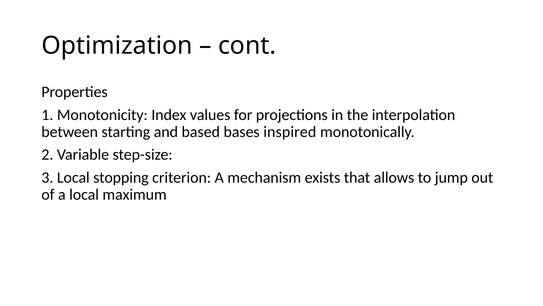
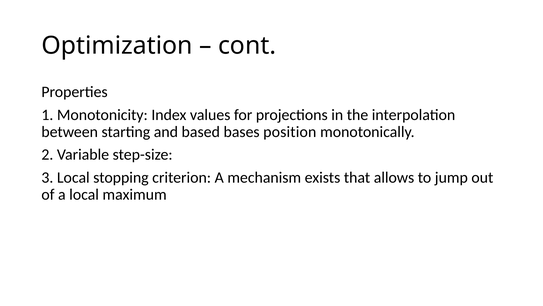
inspired: inspired -> position (290, 132)
